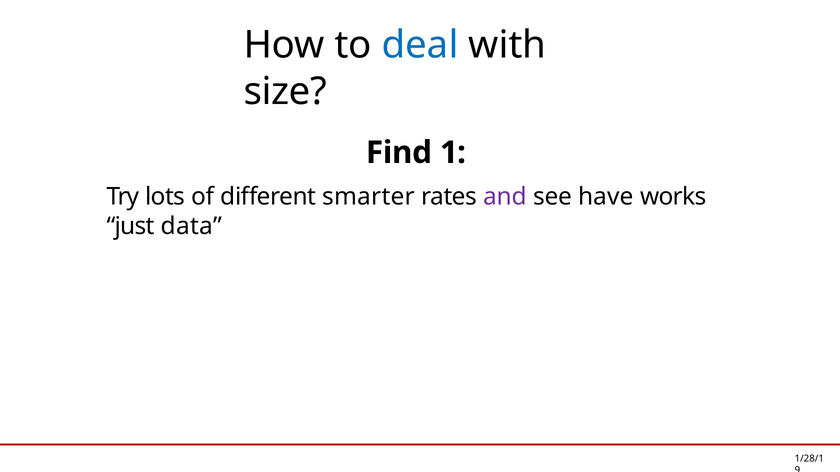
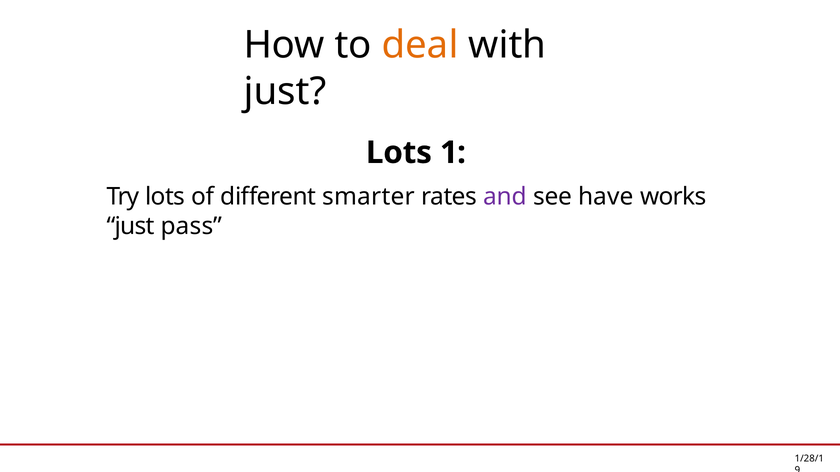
deal colour: blue -> orange (420, 45)
size: size -> just (285, 91)
Find: Find -> Lots (399, 153)
data: data -> pass (192, 226)
